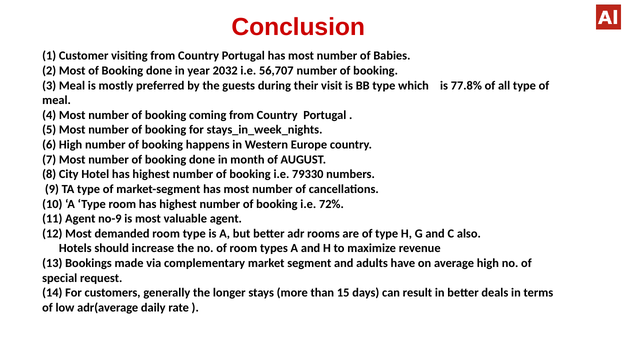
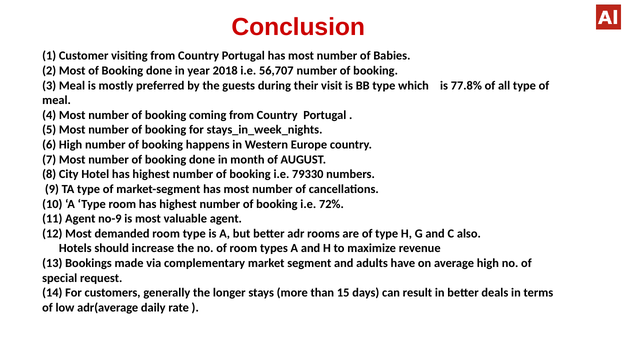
2032: 2032 -> 2018 (225, 71)
